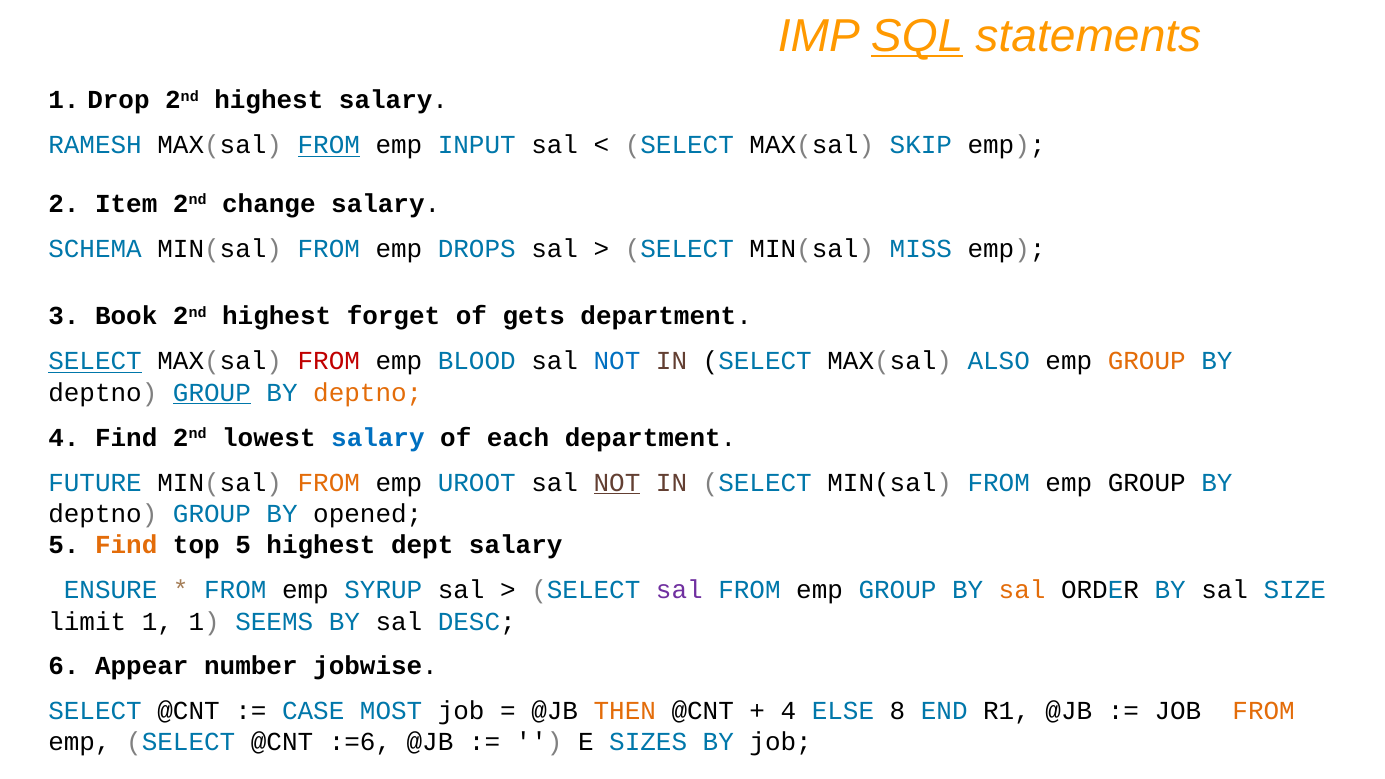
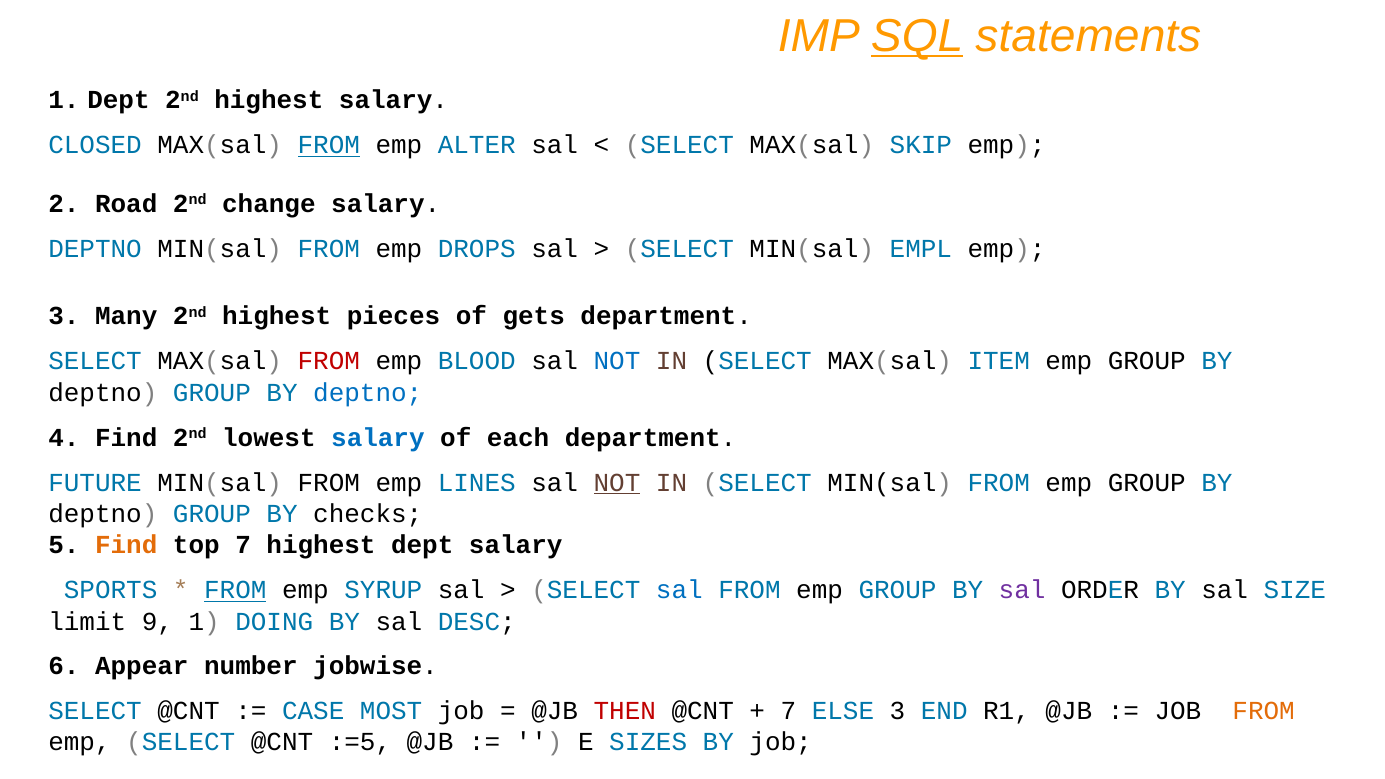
1 Drop: Drop -> Dept (118, 100)
RAMESH: RAMESH -> CLOSED (95, 145)
INPUT: INPUT -> ALTER (477, 145)
Item: Item -> Road (126, 204)
SCHEMA: SCHEMA -> DEPTNO (95, 249)
MISS: MISS -> EMPL (921, 249)
Book: Book -> Many (126, 316)
forget: forget -> pieces (393, 316)
SELECT underline: present -> none (95, 361)
ALSO: ALSO -> ITEM (999, 361)
GROUP colour: orange -> black (1147, 361)
GROUP underline: present -> none (212, 393)
deptno colour: orange -> blue (368, 393)
FROM colour: orange -> black (329, 483)
UROOT: UROOT -> LINES (477, 483)
opened: opened -> checks (368, 514)
top 5: 5 -> 7 (243, 545)
ENSURE: ENSURE -> SPORTS (111, 590)
FROM underline: none -> present (235, 590)
sal colour: purple -> blue (679, 590)
sal colour: orange -> purple (1022, 590)
limit 1: 1 -> 9 (157, 622)
SEEMS: SEEMS -> DOING (274, 622)
THEN colour: orange -> red (625, 711)
4: 4 -> 7 (788, 711)
ELSE 8: 8 -> 3 (897, 711)
:=6: :=6 -> :=5 (360, 742)
